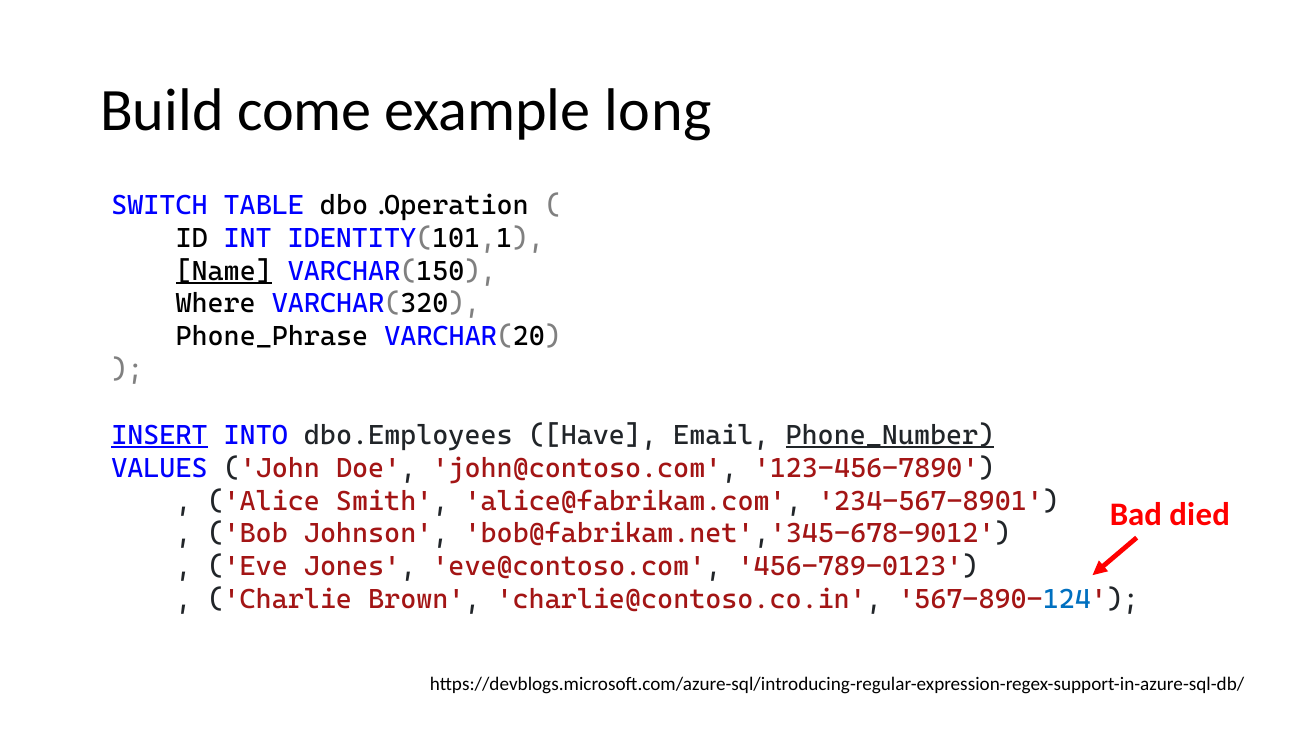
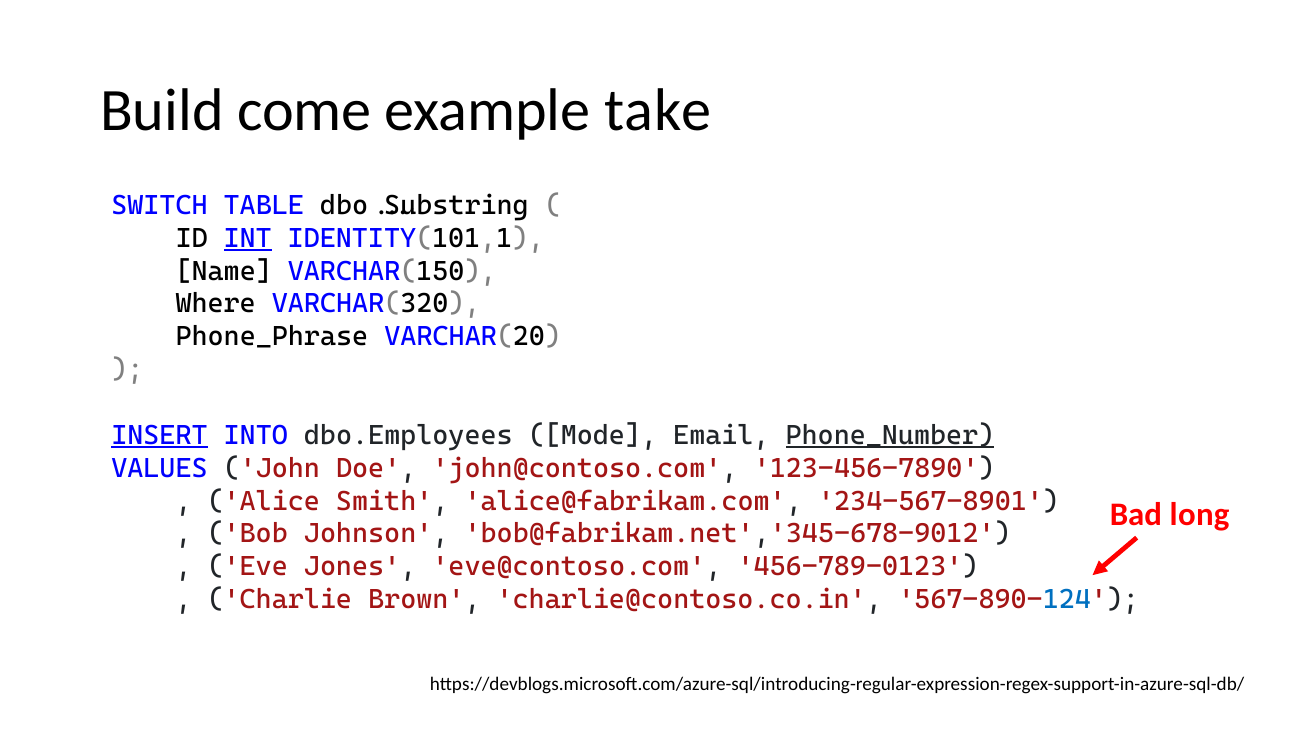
long: long -> take (658, 110)
dbo.Operation: dbo.Operation -> dbo.Substring (424, 205)
INT underline: none -> present (248, 238)
Name underline: present -> none (224, 271)
Have: Have -> Mode (593, 435)
died: died -> long (1200, 515)
